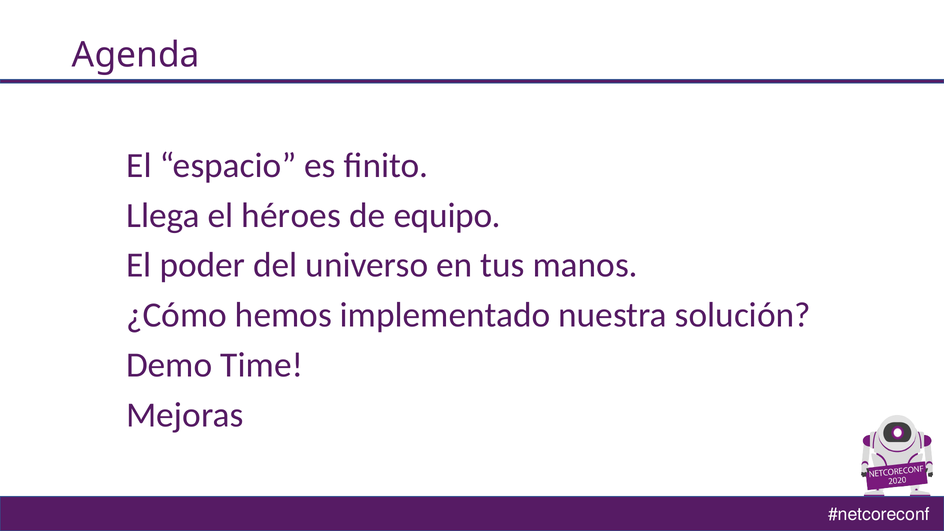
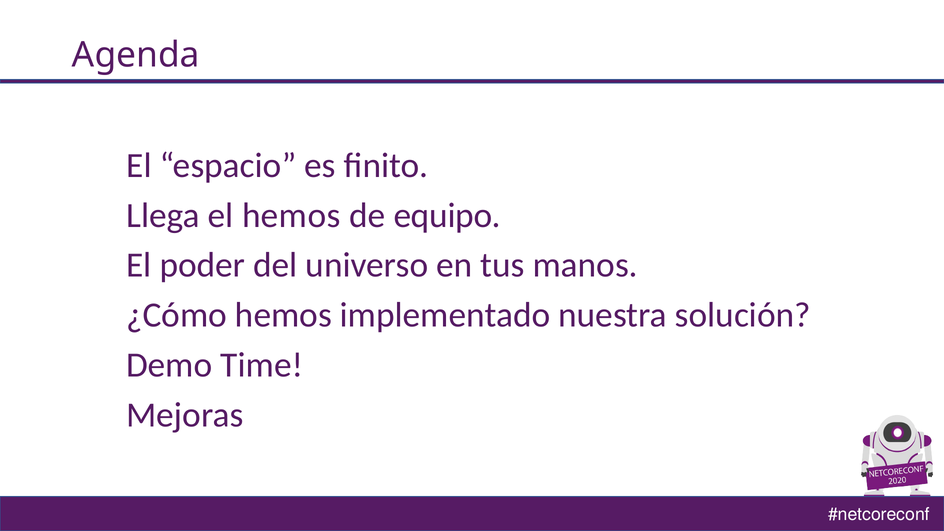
el héroes: héroes -> hemos (291, 215)
